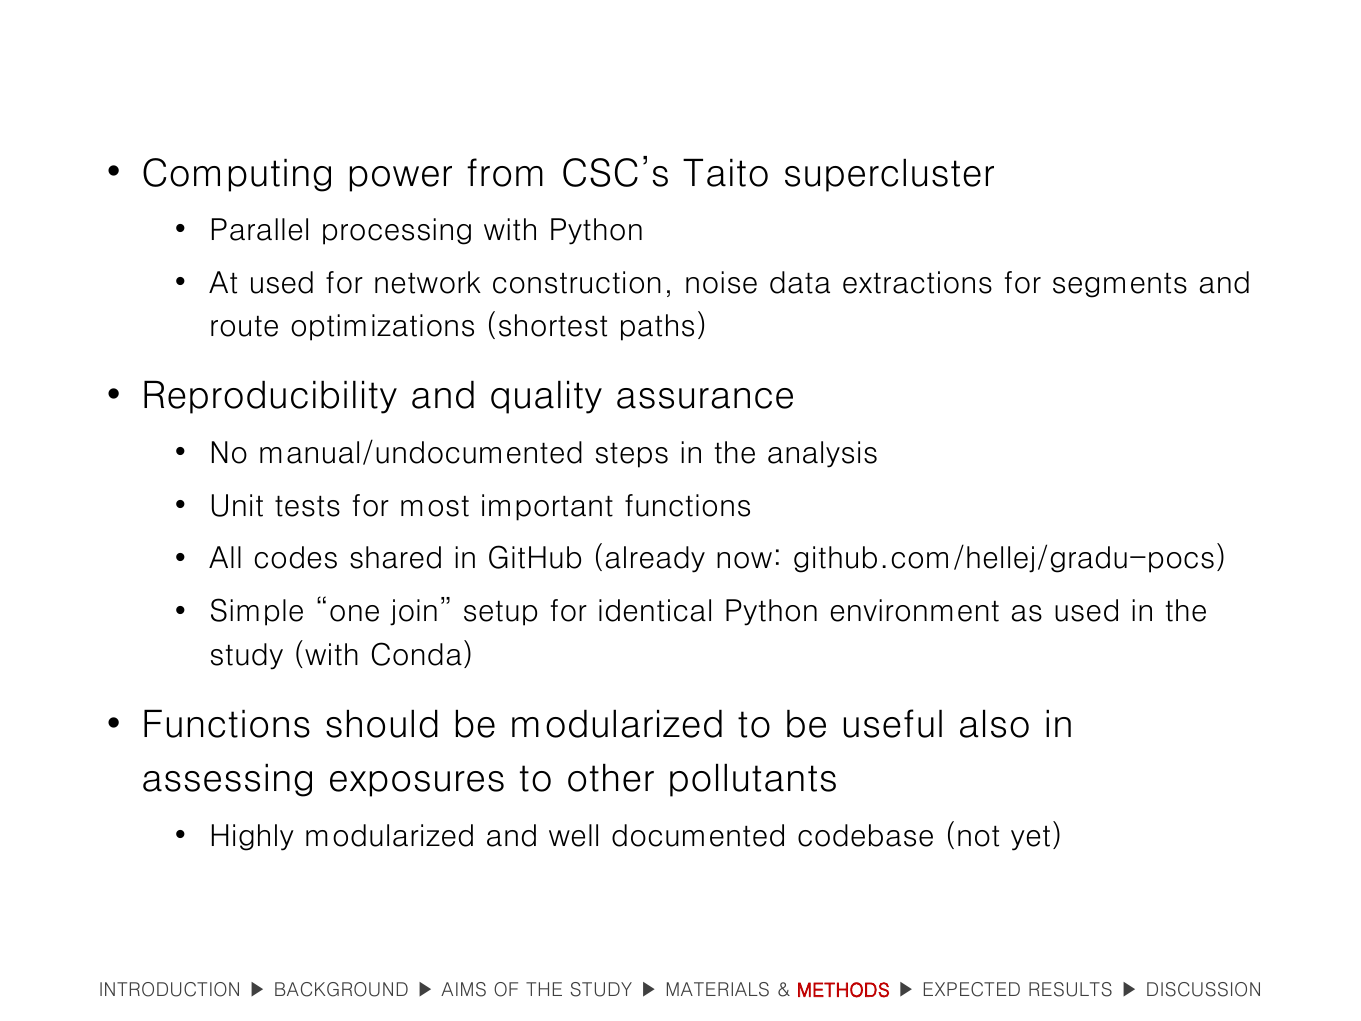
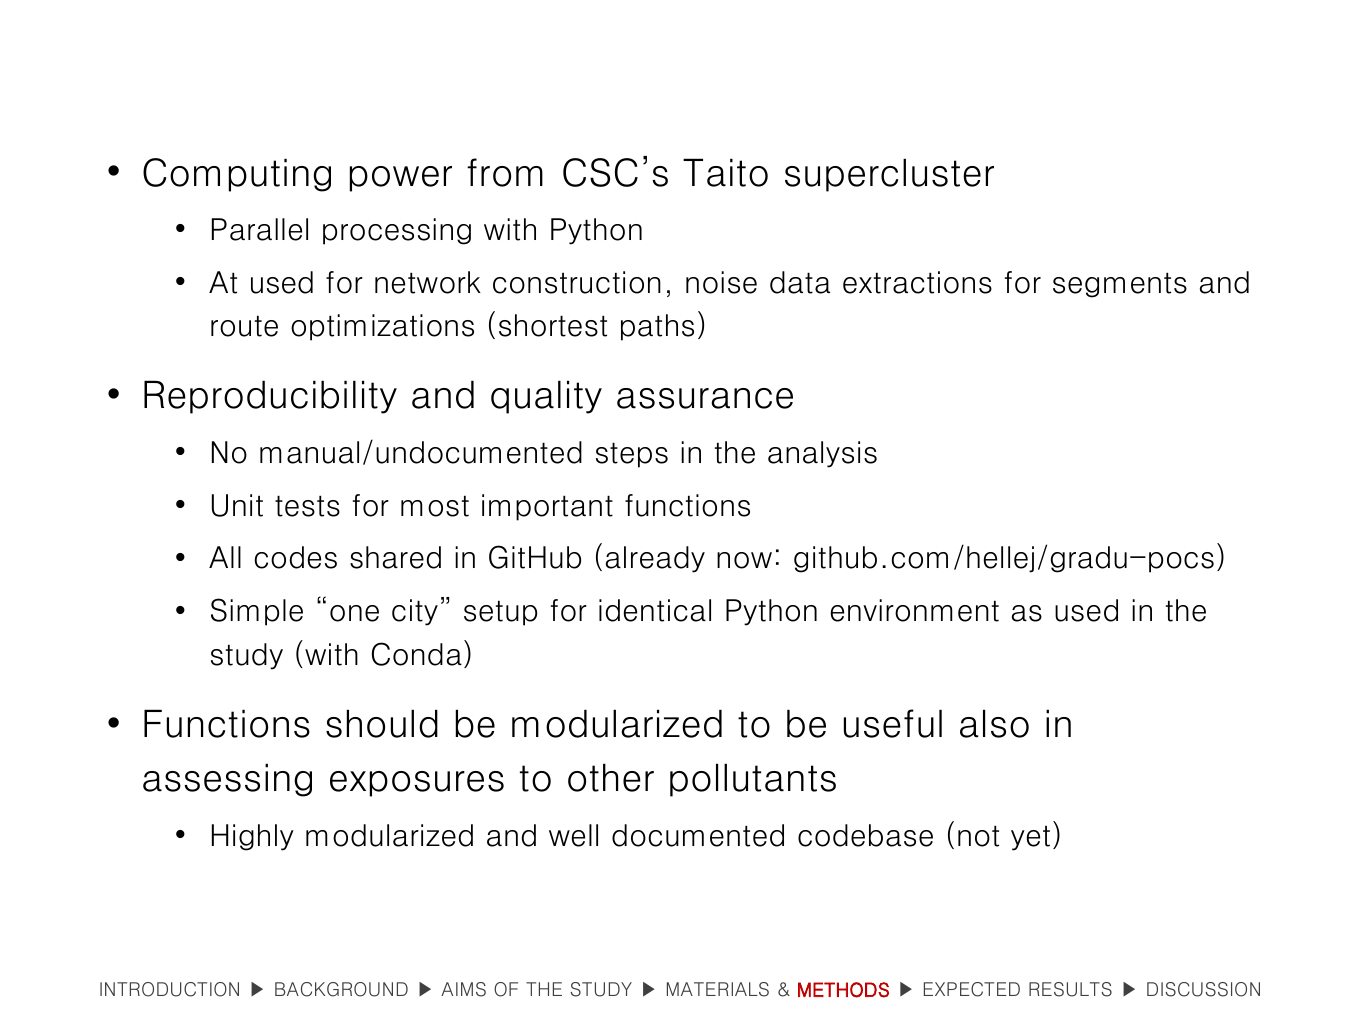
join: join -> city (421, 612)
